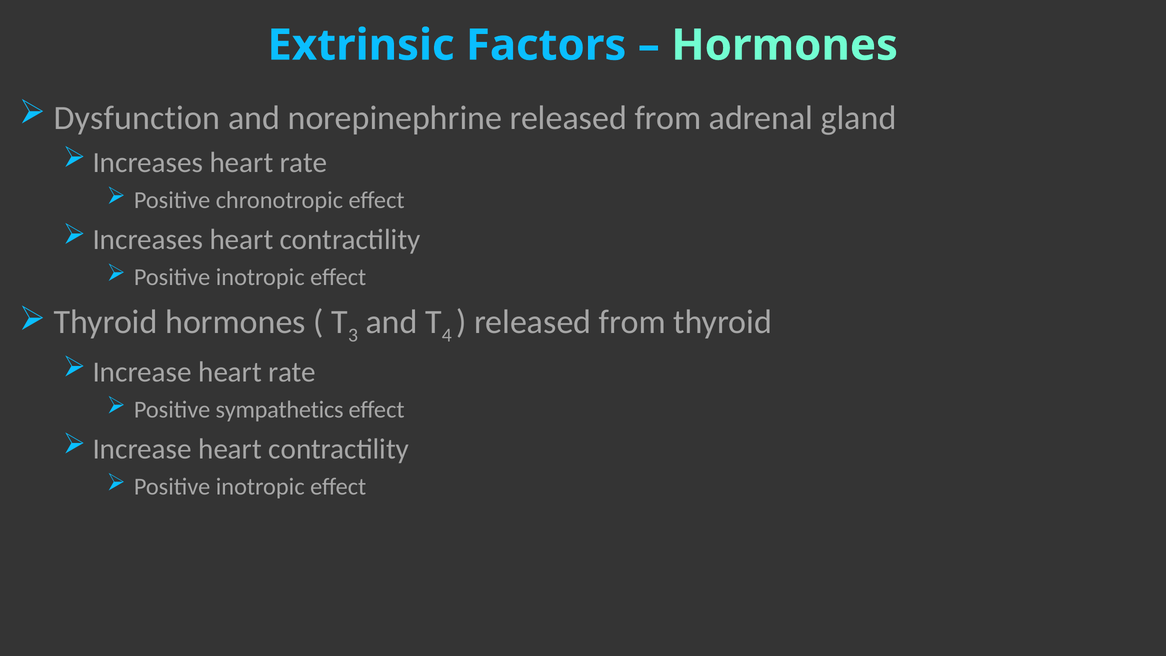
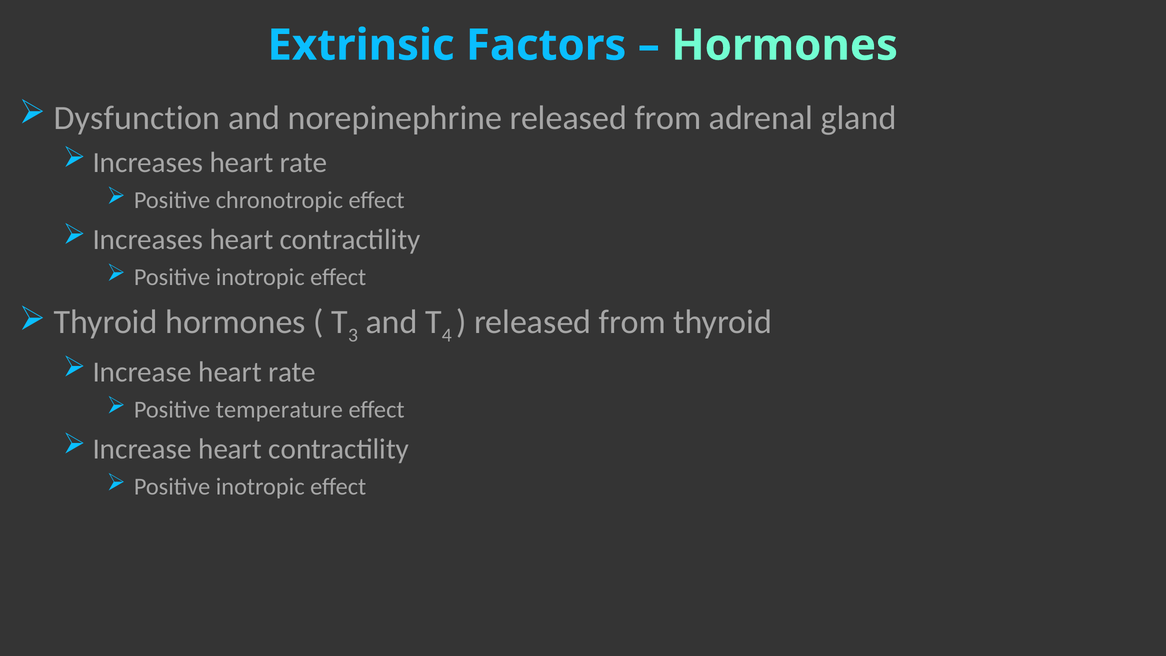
sympathetics: sympathetics -> temperature (279, 410)
